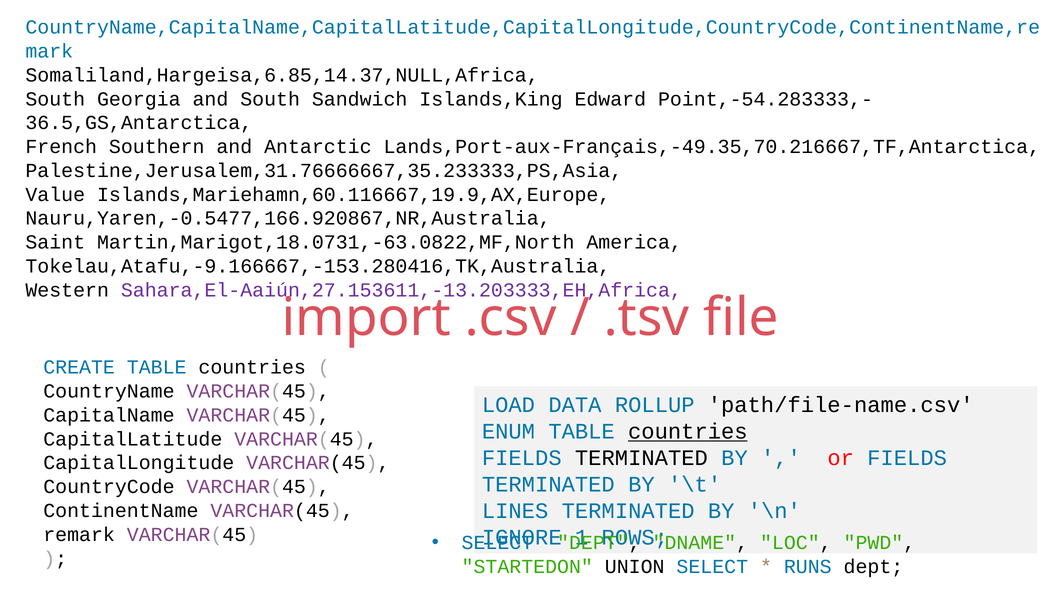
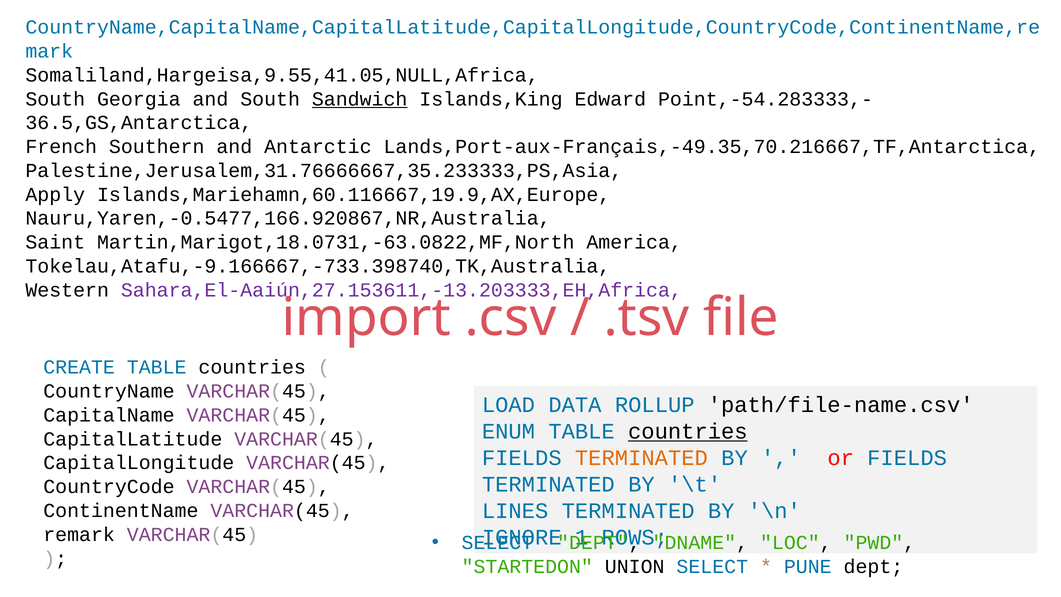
Somaliland,Hargeisa,6.85,14.37,NULL,Africa: Somaliland,Hargeisa,6.85,14.37,NULL,Africa -> Somaliland,Hargeisa,9.55,41.05,NULL,Africa (282, 75)
Sandwich underline: none -> present (360, 99)
Value: Value -> Apply (55, 194)
Tokelau,Atafu,-9.166667,-153.280416,TK,Australia: Tokelau,Atafu,-9.166667,-153.280416,TK,Australia -> Tokelau,Atafu,-9.166667,-733.398740,TK,Australia (318, 266)
TERMINATED colour: black -> orange (641, 458)
RUNS: RUNS -> PUNE (808, 567)
